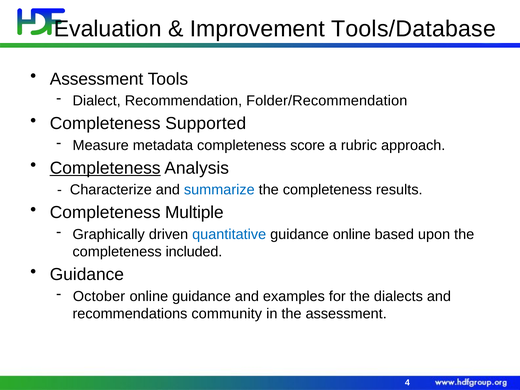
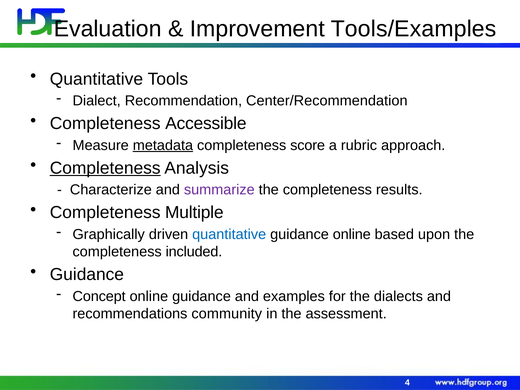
Tools/Database: Tools/Database -> Tools/Examples (414, 29)
Assessment: Assessment -> Quantitative (96, 79)
Folder/Recommendation: Folder/Recommendation -> Center/Recommendation (327, 101)
Supported: Supported -> Accessible (206, 124)
metadata underline: none -> present (163, 145)
summarize colour: blue -> purple (219, 190)
October: October -> Concept (99, 296)
